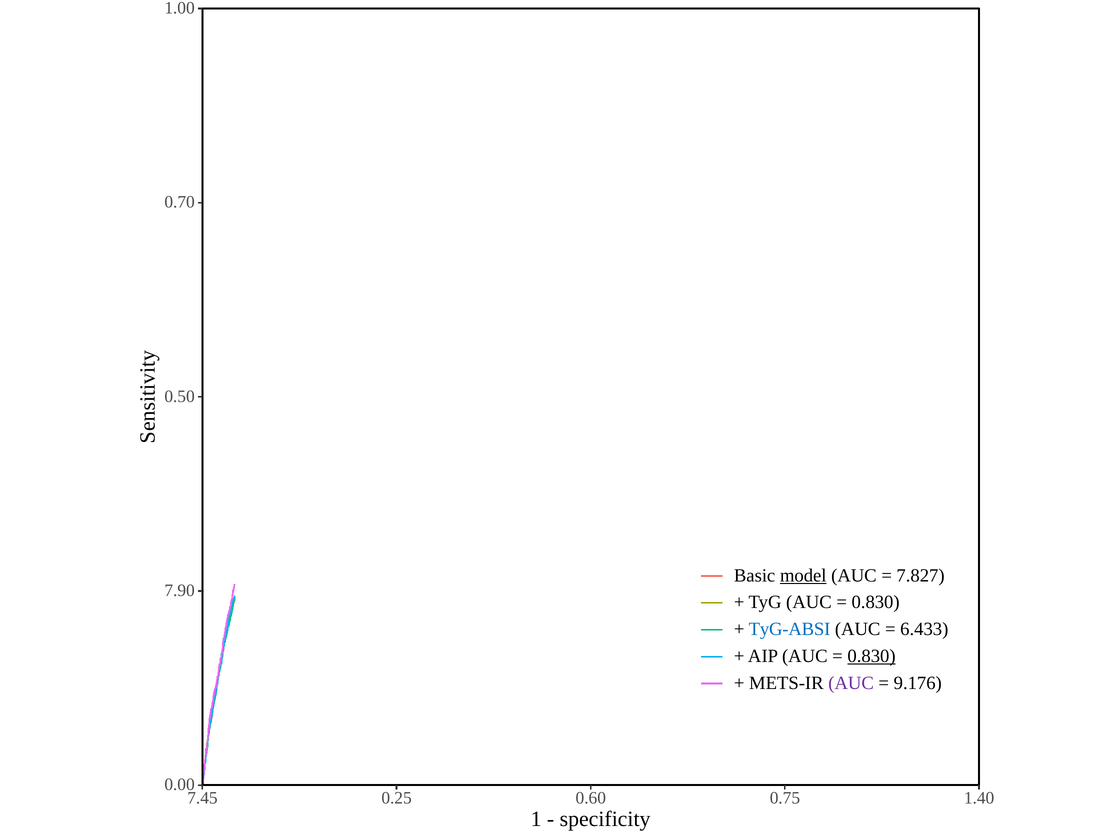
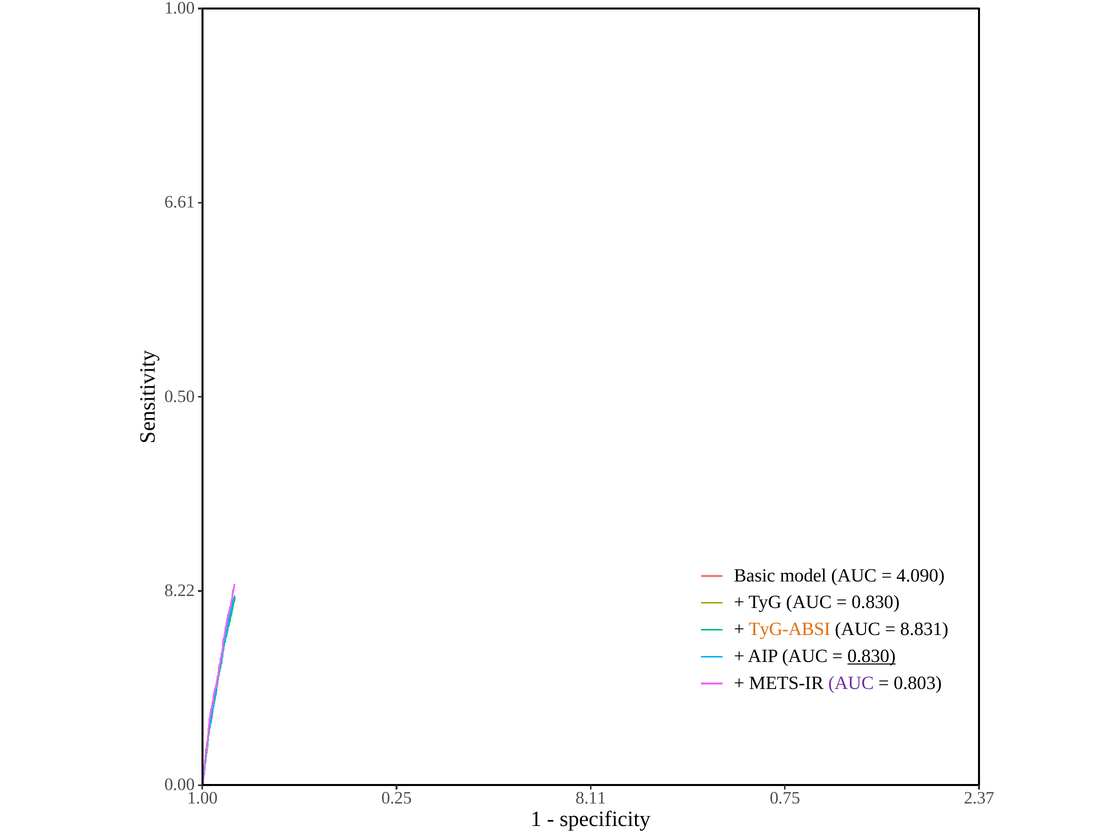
0.70: 0.70 -> 6.61 (180, 202)
model underline: present -> none (803, 575)
7.827: 7.827 -> 4.090 (921, 575)
7.90: 7.90 -> 8.22 (180, 590)
TyG-ABSI colour: blue -> orange (790, 629)
6.433: 6.433 -> 8.831 (924, 629)
9.176: 9.176 -> 0.803 (918, 683)
7.45: 7.45 -> 1.00 (203, 798)
0.60: 0.60 -> 8.11 (591, 798)
1.40: 1.40 -> 2.37 (979, 798)
